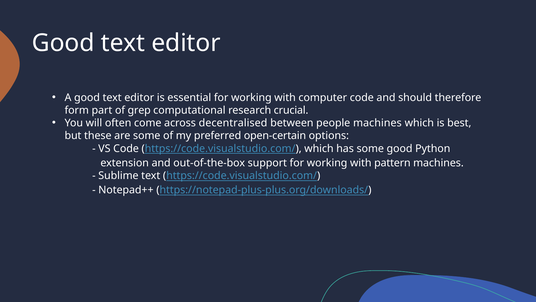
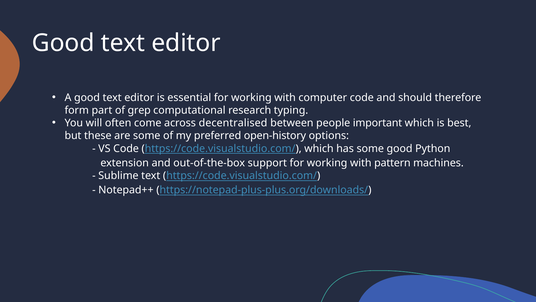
crucial: crucial -> typing (291, 110)
people machines: machines -> important (377, 123)
open-certain: open-certain -> open-history (275, 136)
